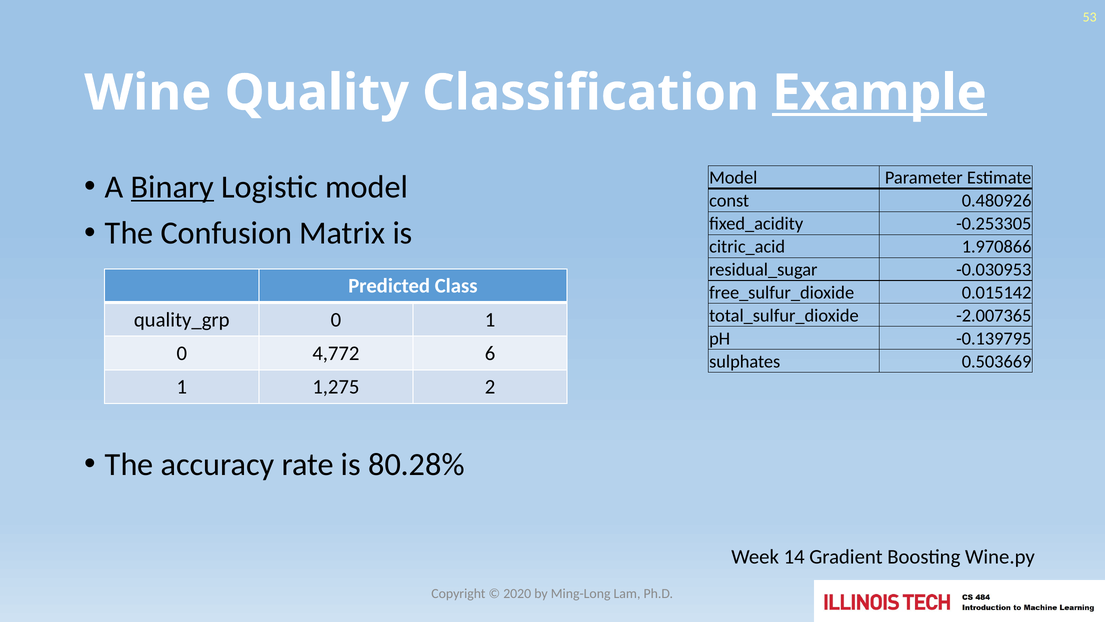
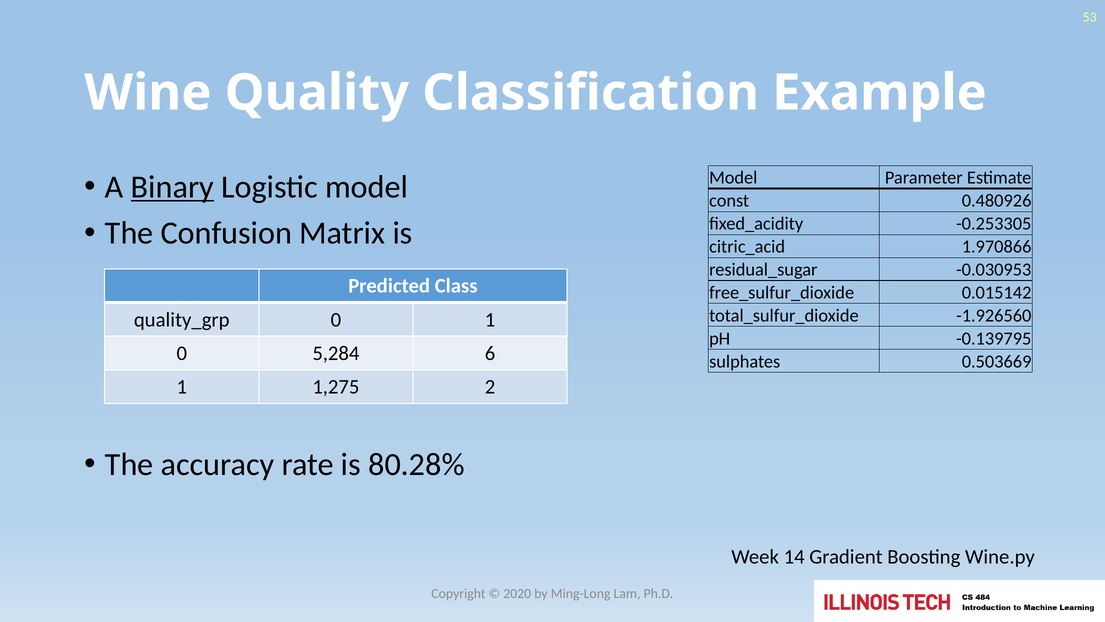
Example underline: present -> none (879, 93)
-2.007365: -2.007365 -> -1.926560 (994, 316)
4,772: 4,772 -> 5,284 (336, 353)
